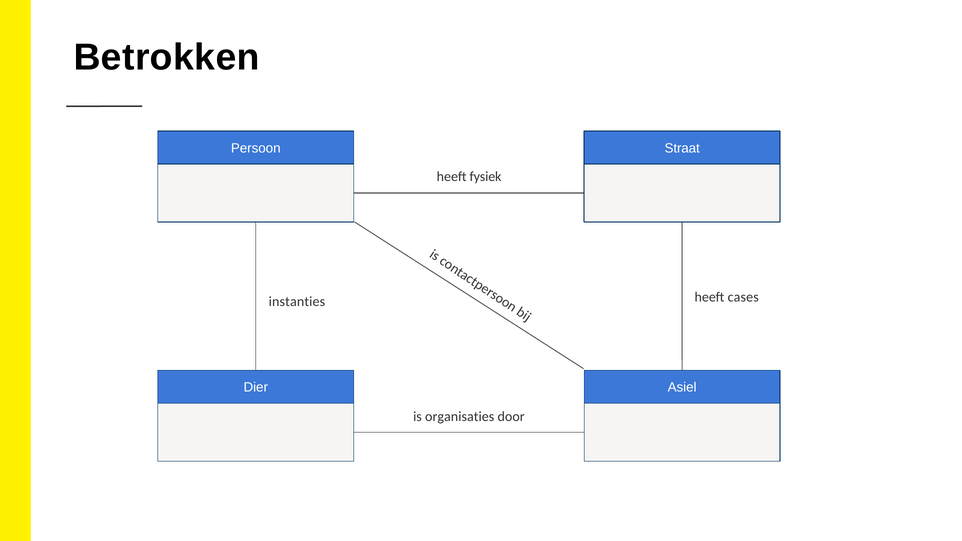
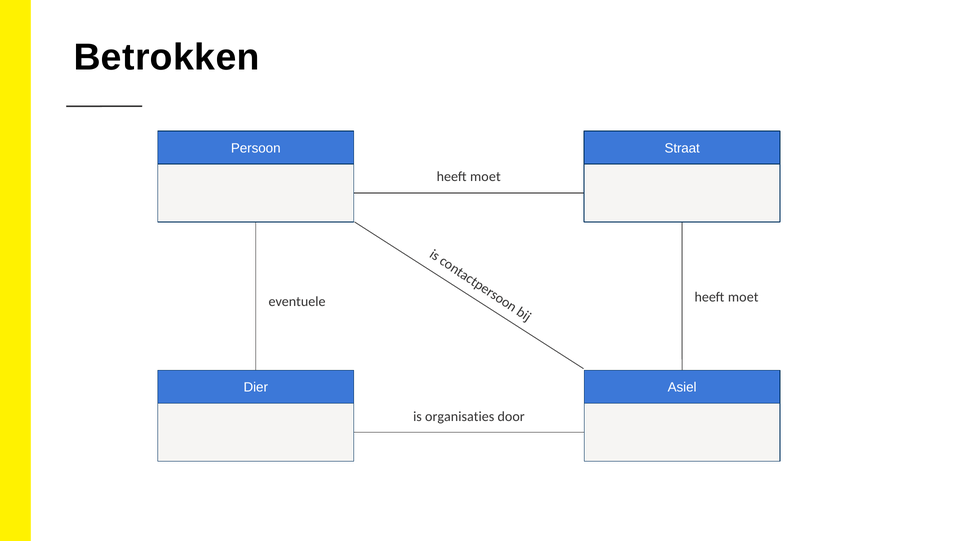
fysiek: fysiek -> moet (485, 177)
cases: cases -> moet (743, 297)
instanties: instanties -> eventuele (297, 302)
